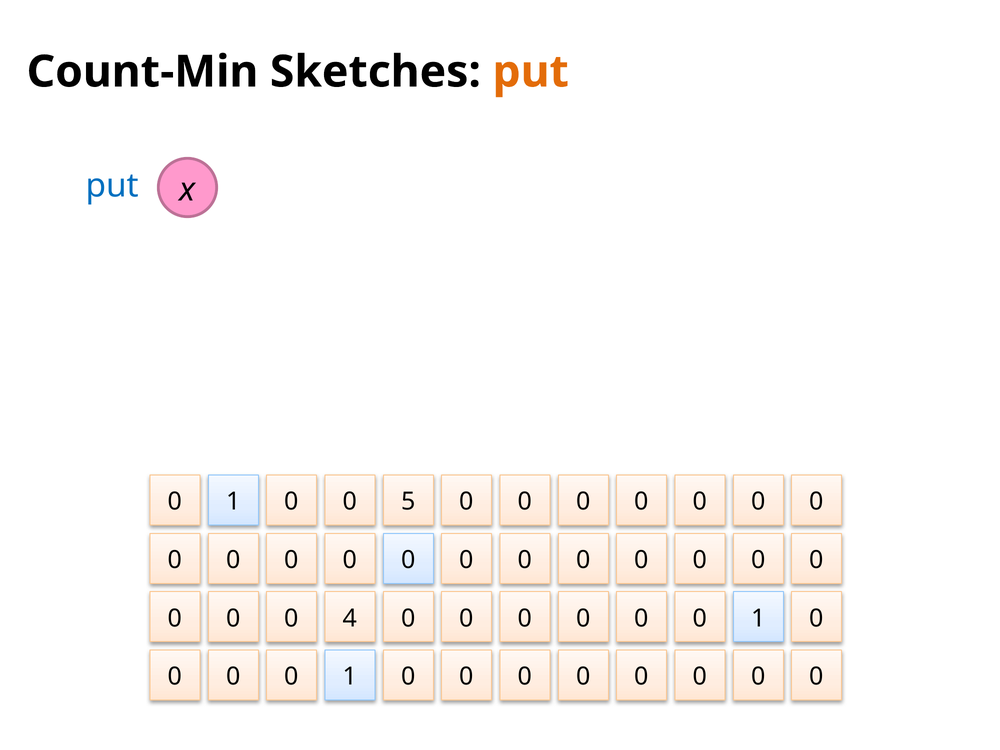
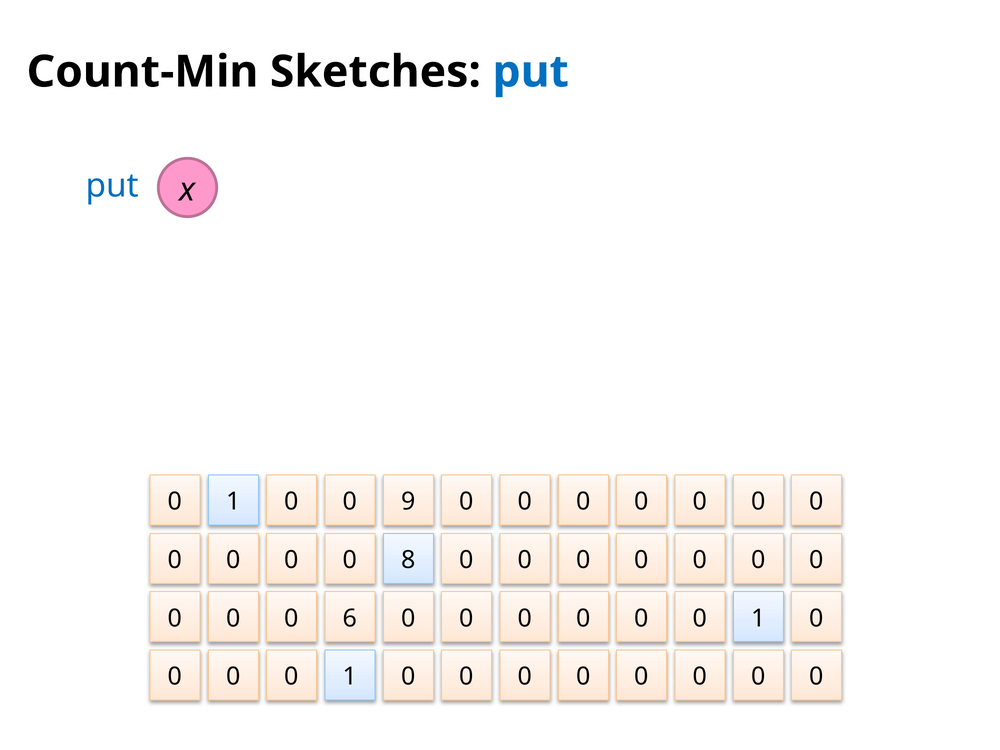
put colour: orange -> blue (531, 72)
5: 5 -> 9 (408, 502)
0: 0 -> 8 (408, 560)
4: 4 -> 6 (350, 618)
